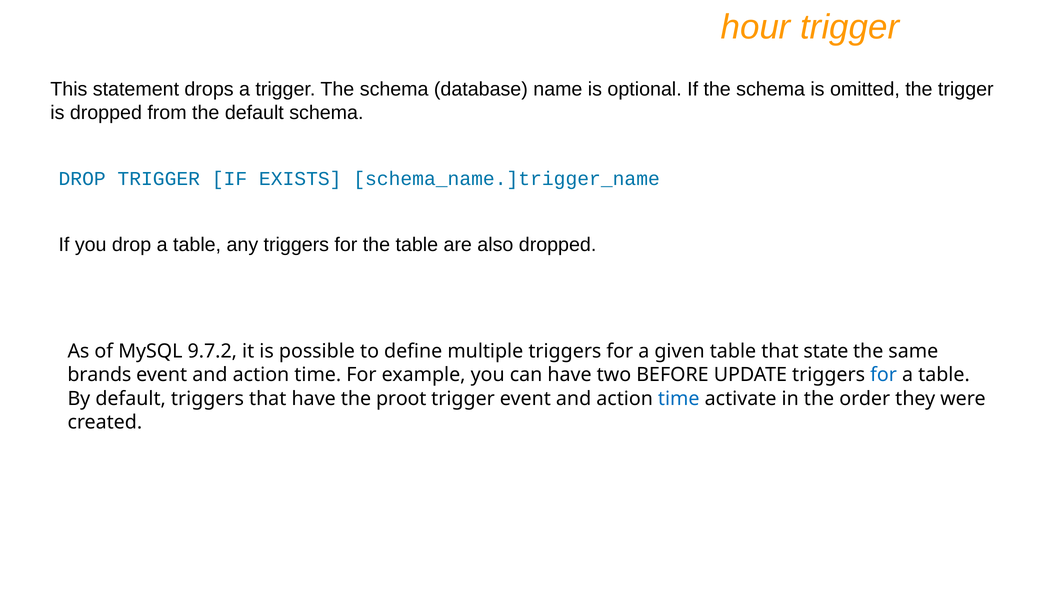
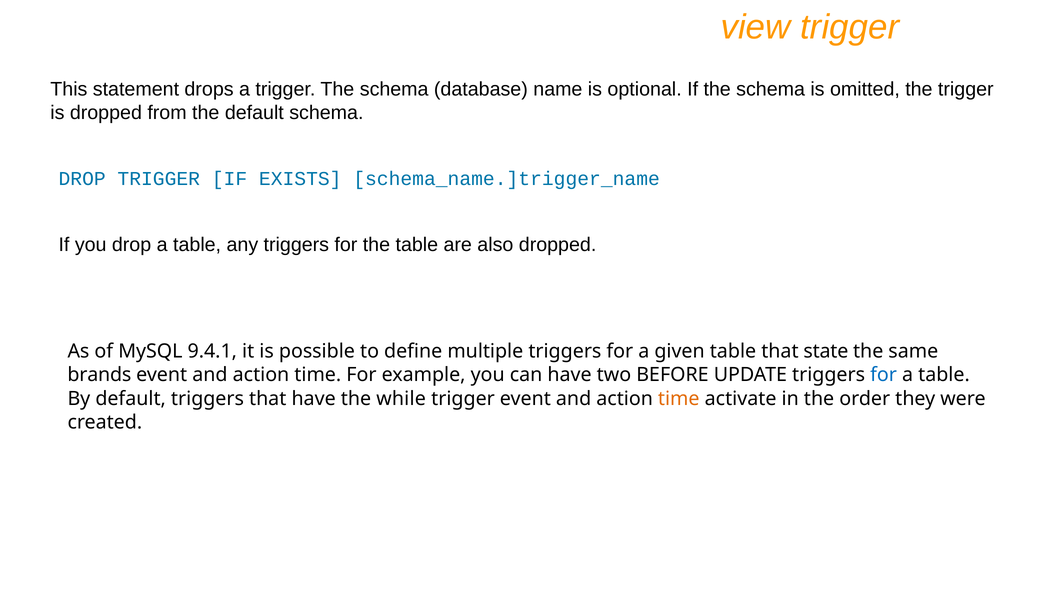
hour: hour -> view (756, 27)
9.7.2: 9.7.2 -> 9.4.1 (212, 351)
proot: proot -> while (401, 398)
time colour: blue -> orange (679, 398)
